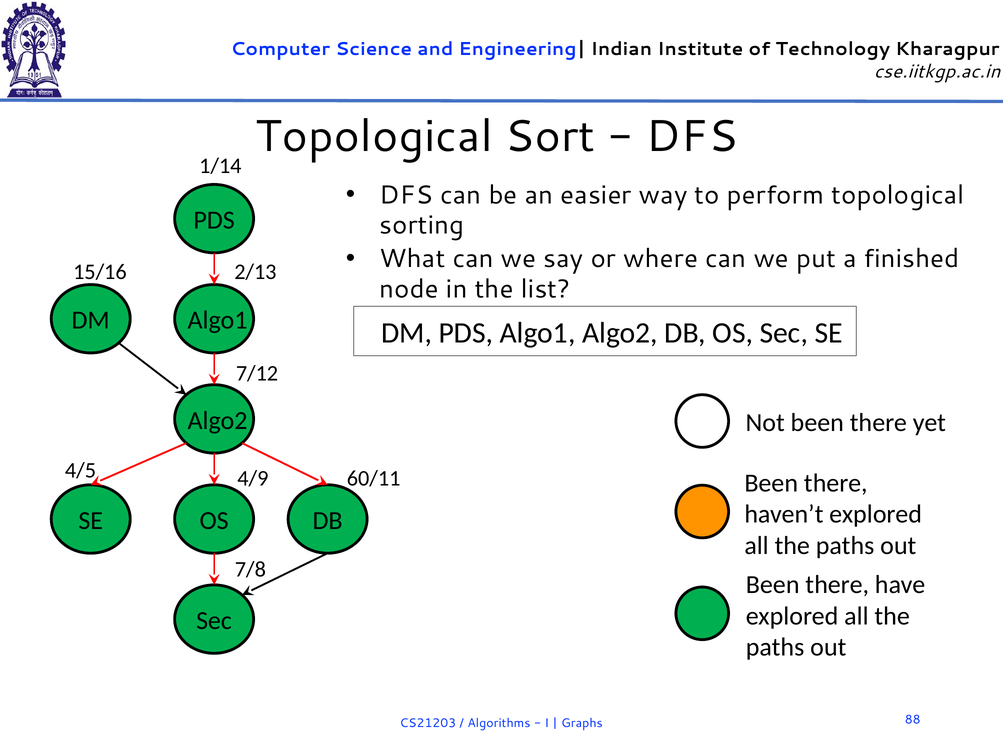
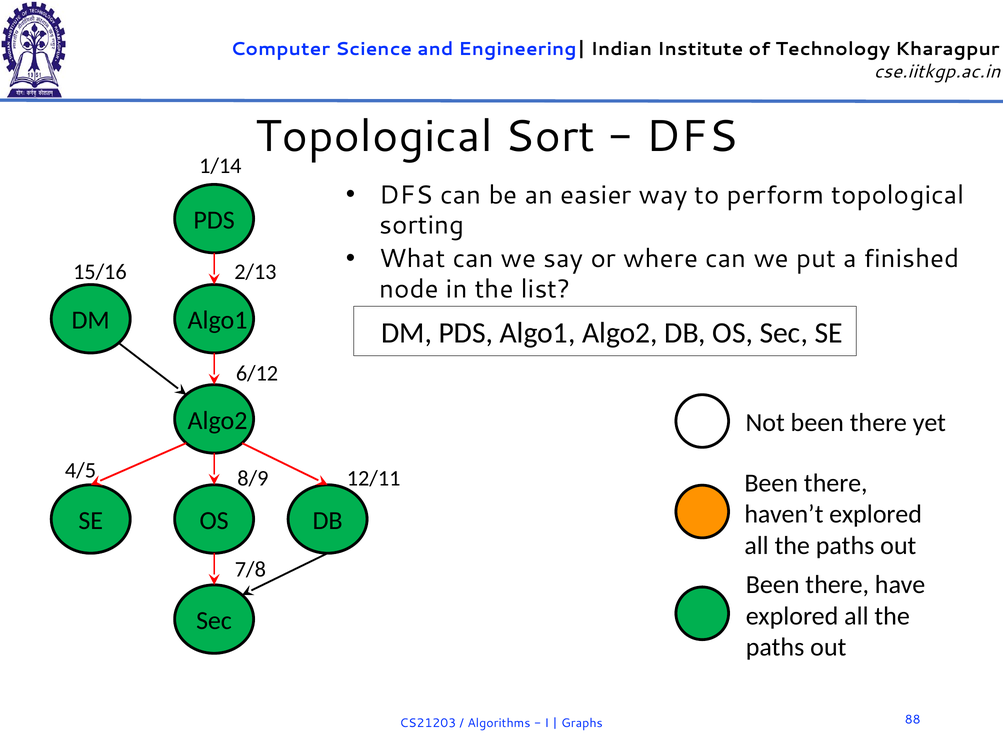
7/12: 7/12 -> 6/12 (257, 373)
4/9: 4/9 -> 8/9 (253, 479)
60/11: 60/11 -> 12/11 (374, 479)
